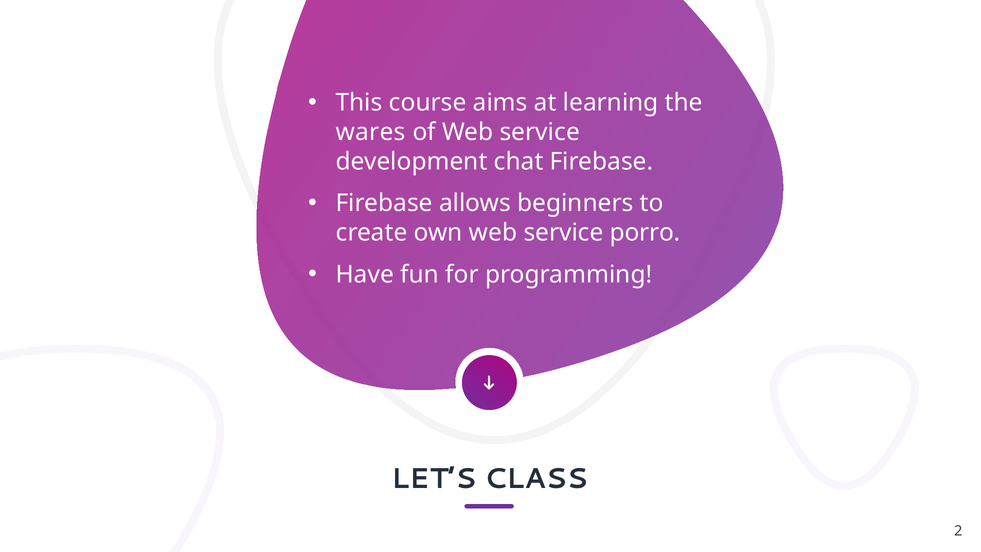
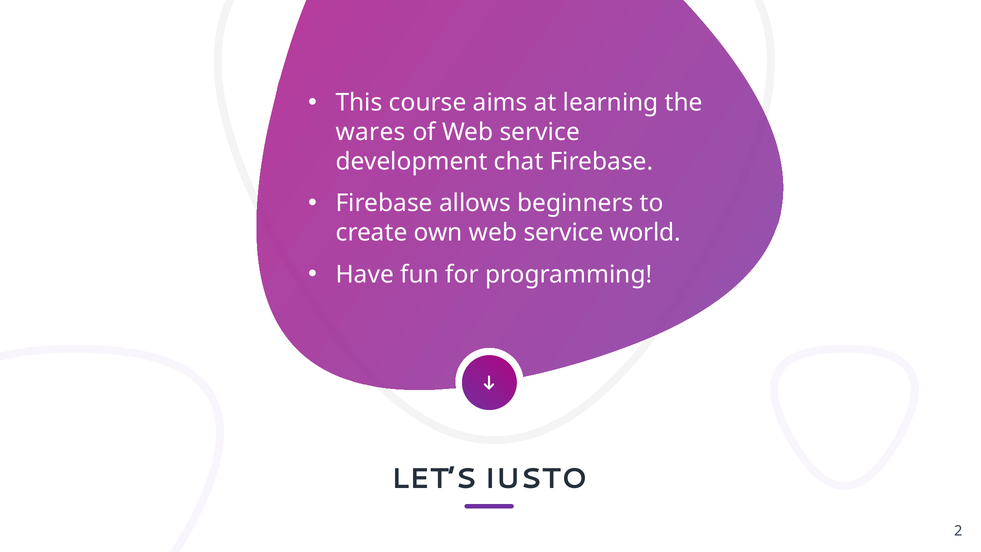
porro: porro -> world (645, 233)
CLASS: CLASS -> IUSTO (536, 479)
